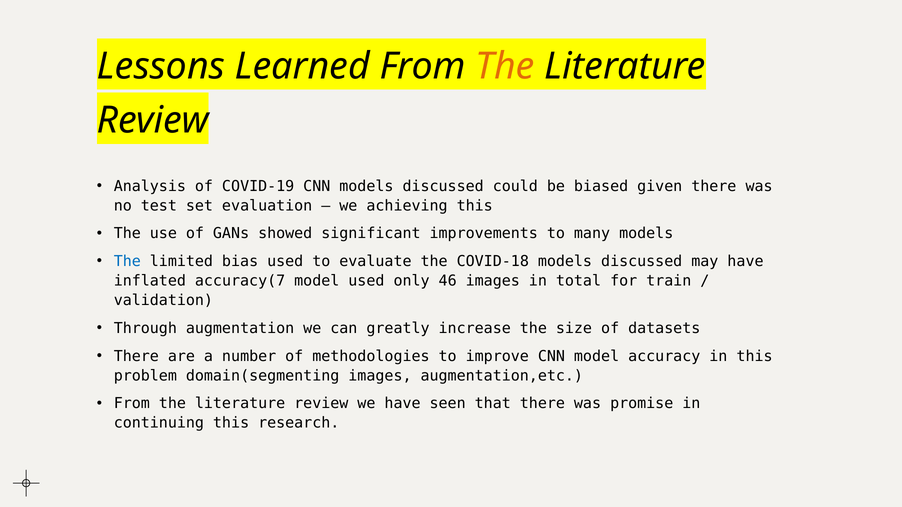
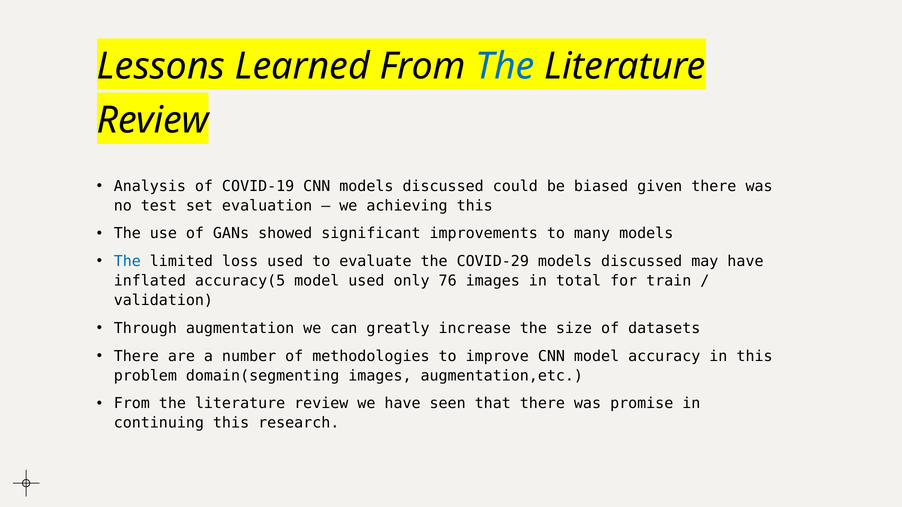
The colour: orange -> blue (505, 66)
bias: bias -> loss (240, 262)
COVID-18: COVID-18 -> COVID-29 (493, 262)
accuracy(7: accuracy(7 -> accuracy(5 (240, 281)
46: 46 -> 76 (448, 281)
